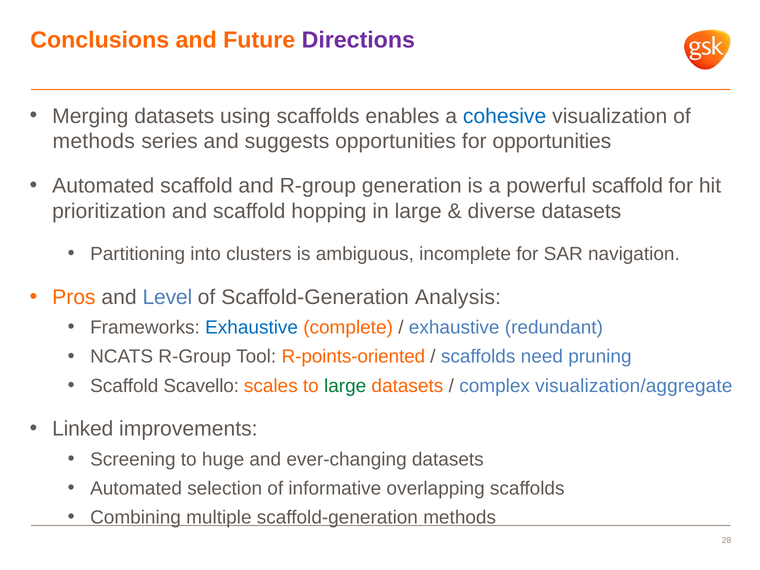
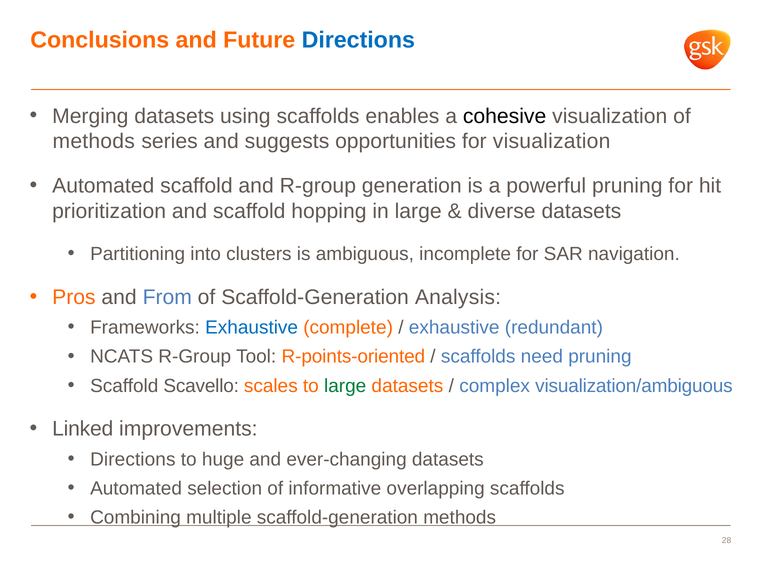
Directions colour: purple -> blue (358, 40)
cohesive colour: blue -> black (505, 116)
for opportunities: opportunities -> visualization (552, 141)
powerful scaffold: scaffold -> pruning (627, 186)
Level: Level -> From (167, 297)
visualization/aggregate: visualization/aggregate -> visualization/ambiguous (634, 386)
Screening: Screening -> Directions (133, 459)
